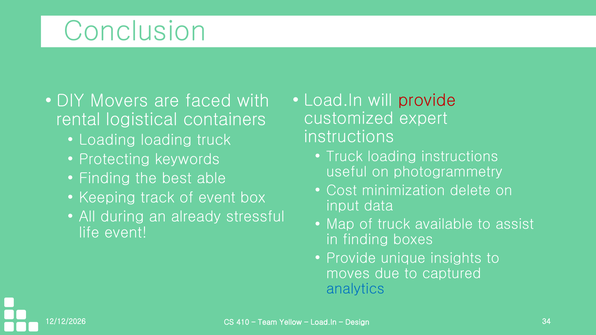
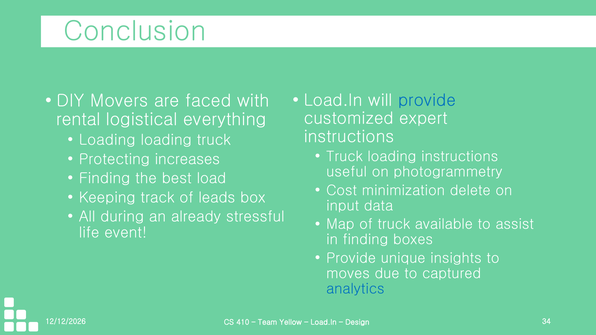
provide colour: red -> blue (427, 100)
containers: containers -> everything (225, 119)
keywords: keywords -> increases (187, 159)
able: able -> load (211, 178)
of event: event -> leads (217, 198)
